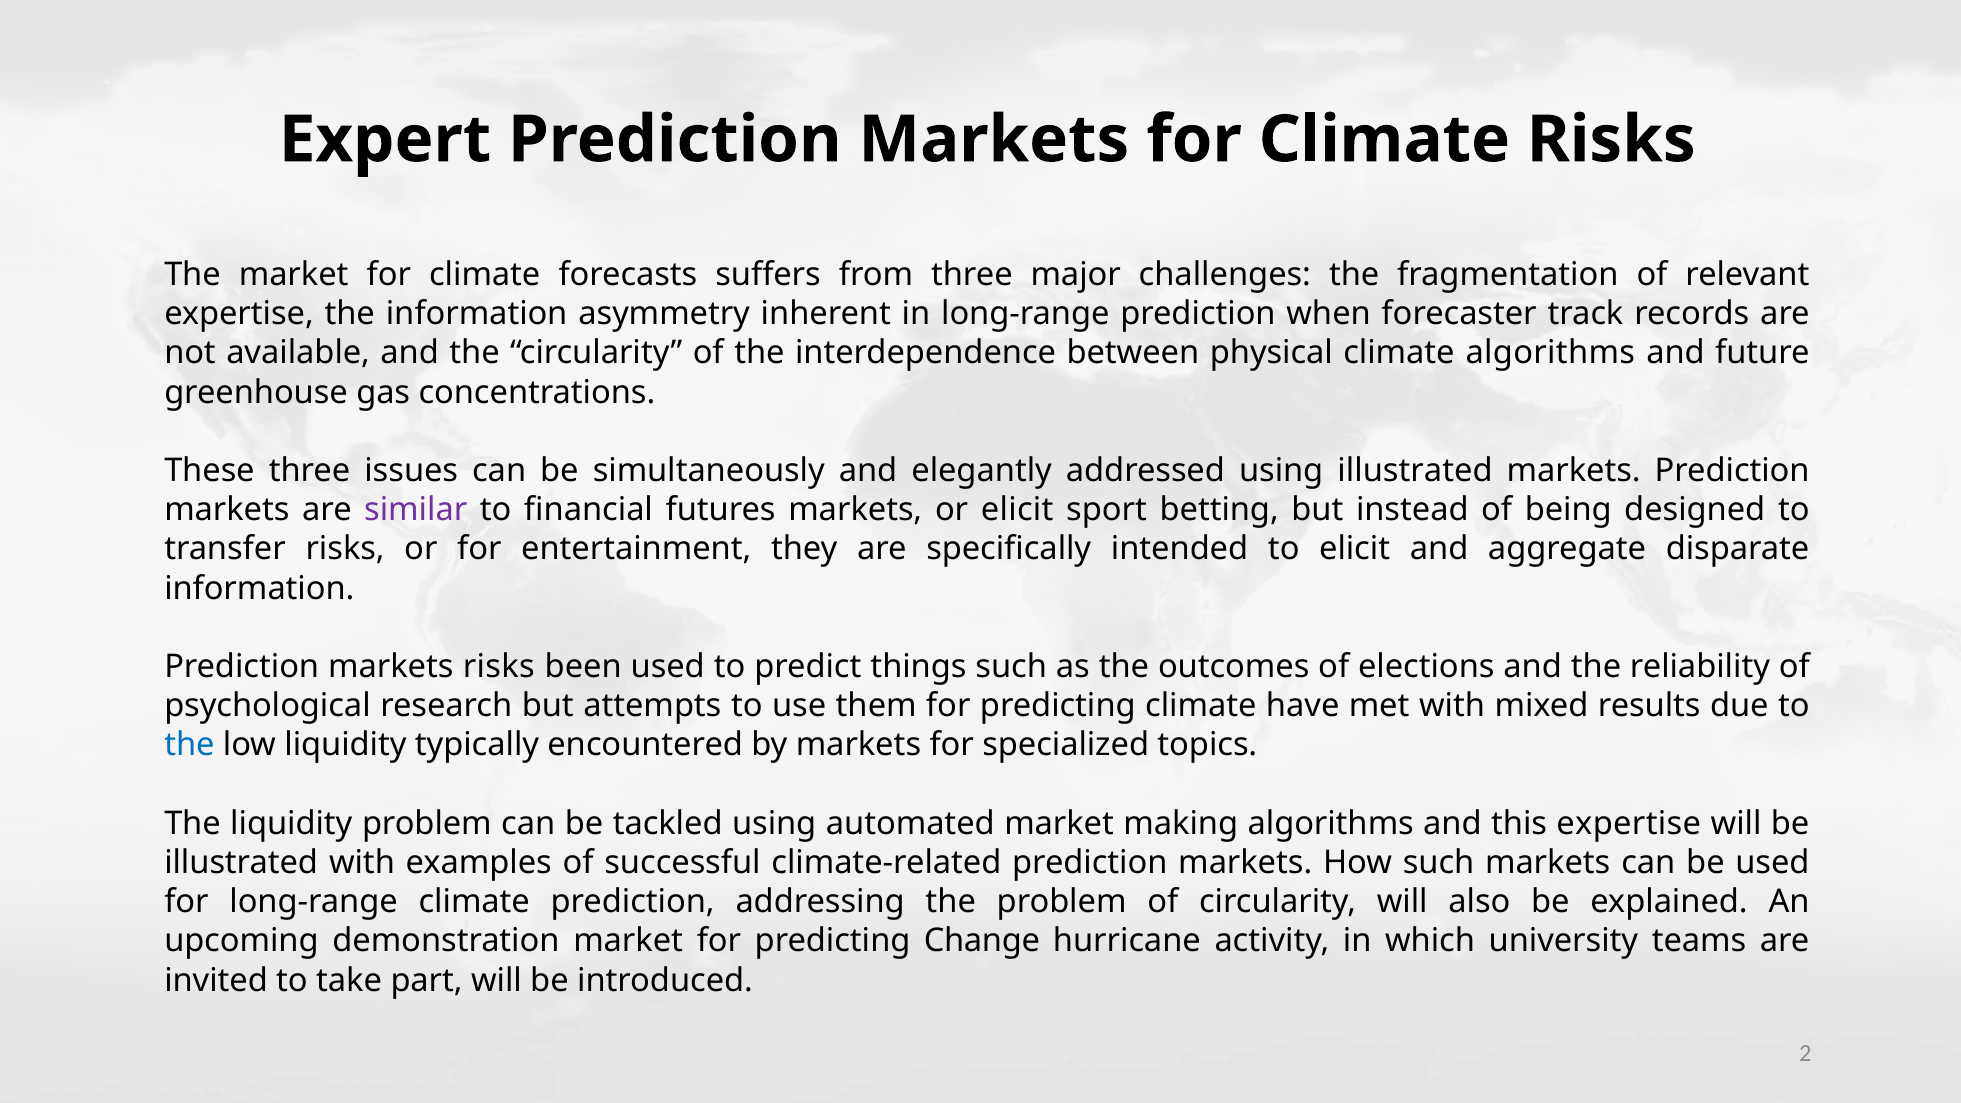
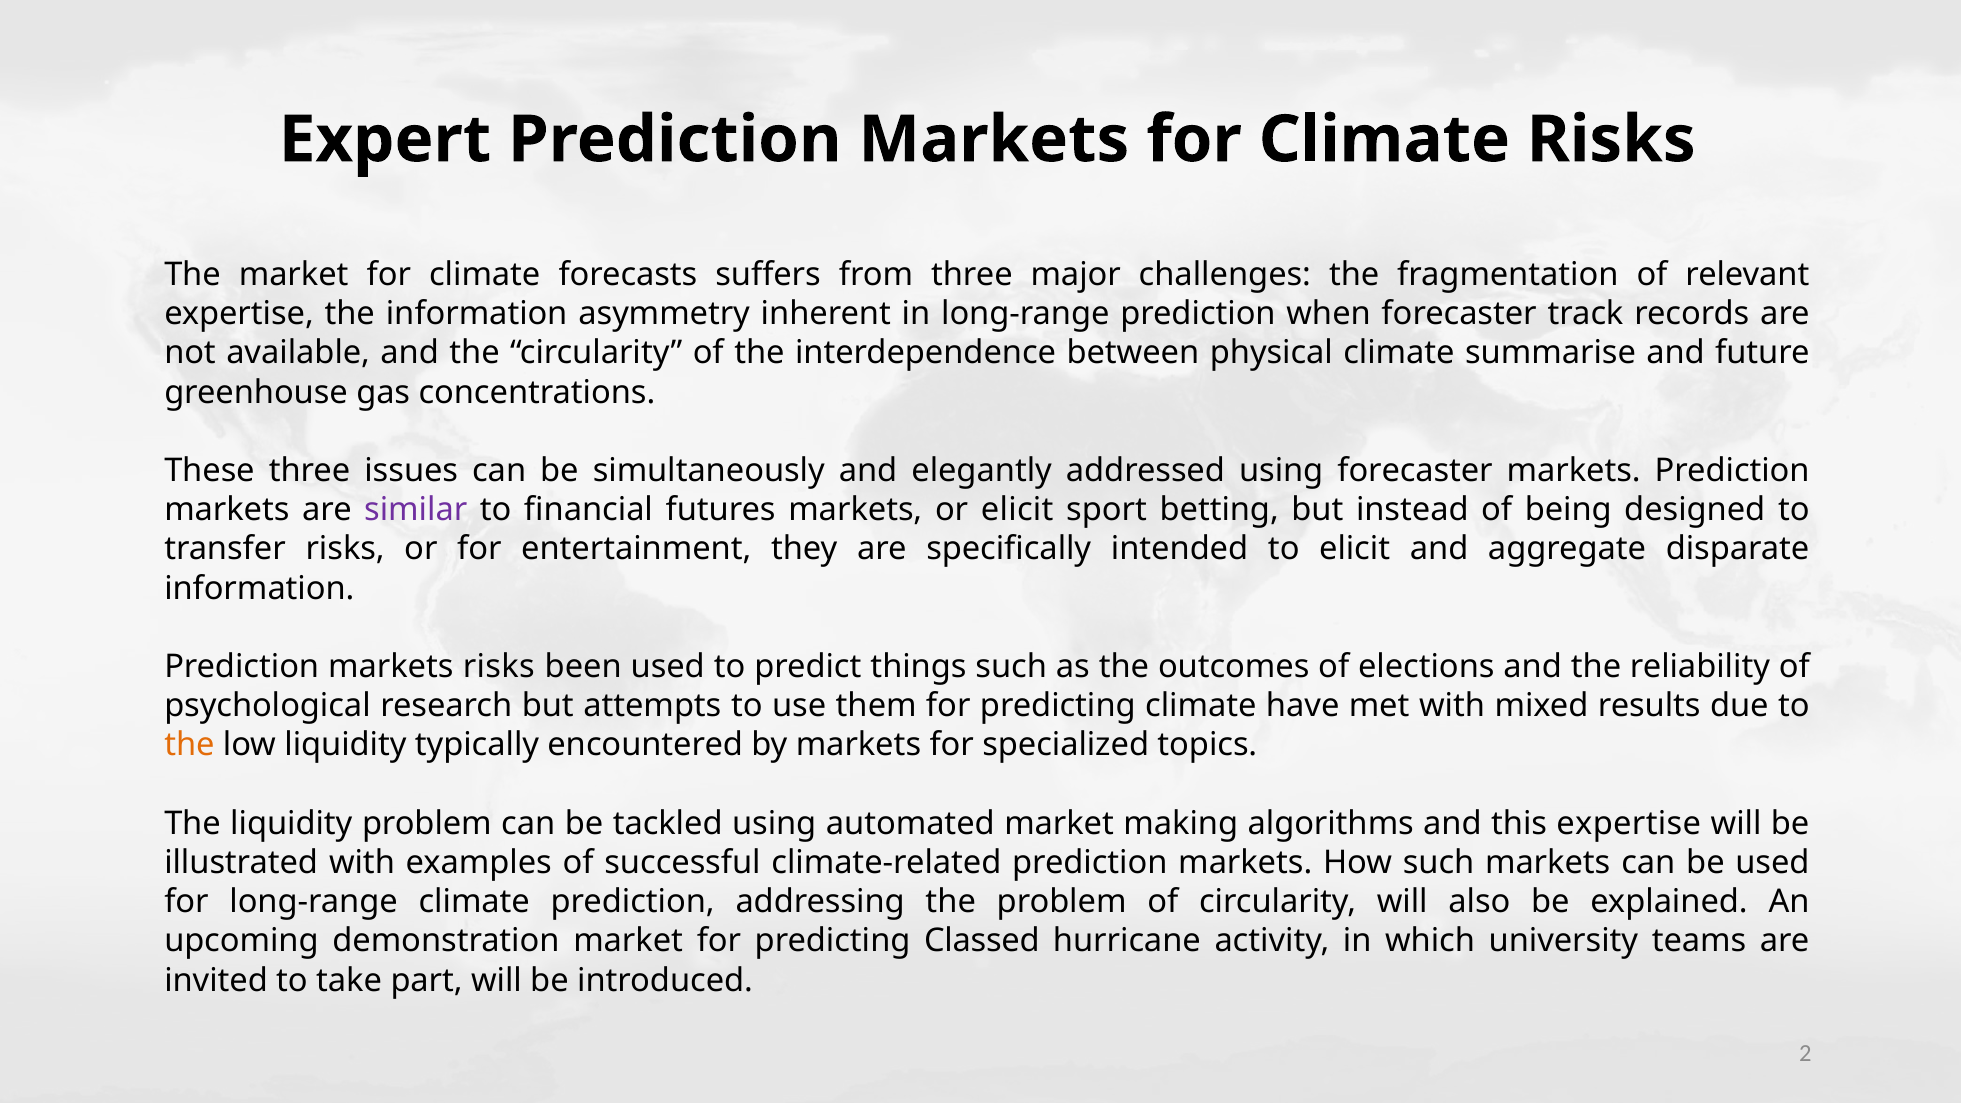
climate algorithms: algorithms -> summarise (1550, 353)
using illustrated: illustrated -> forecaster (1415, 471)
the colour: blue -> orange (189, 745)
Change: Change -> Classed (982, 941)
